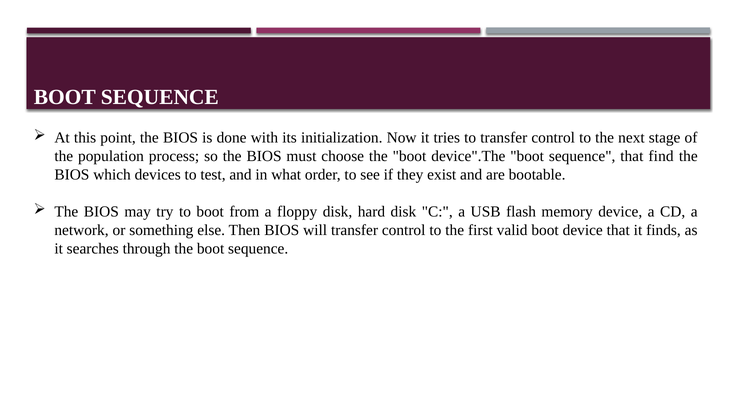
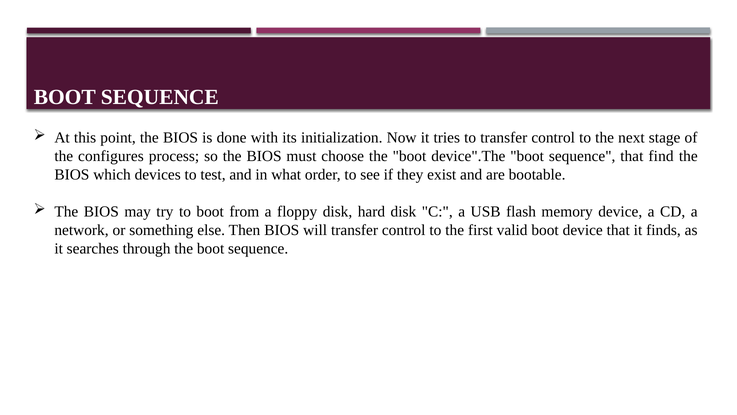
population: population -> configures (111, 156)
